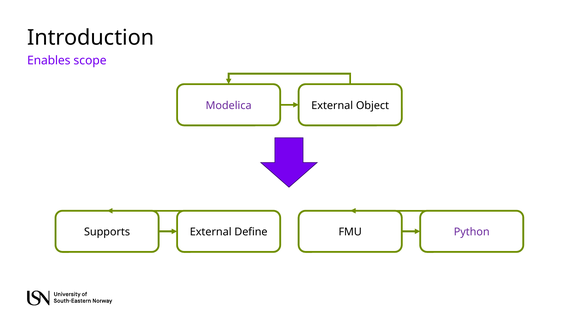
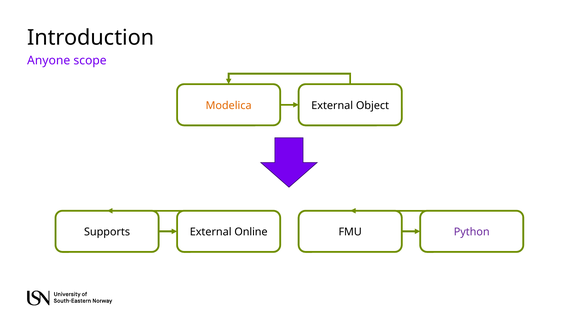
Enables: Enables -> Anyone (49, 61)
Modelica colour: purple -> orange (229, 106)
Define: Define -> Online (251, 232)
